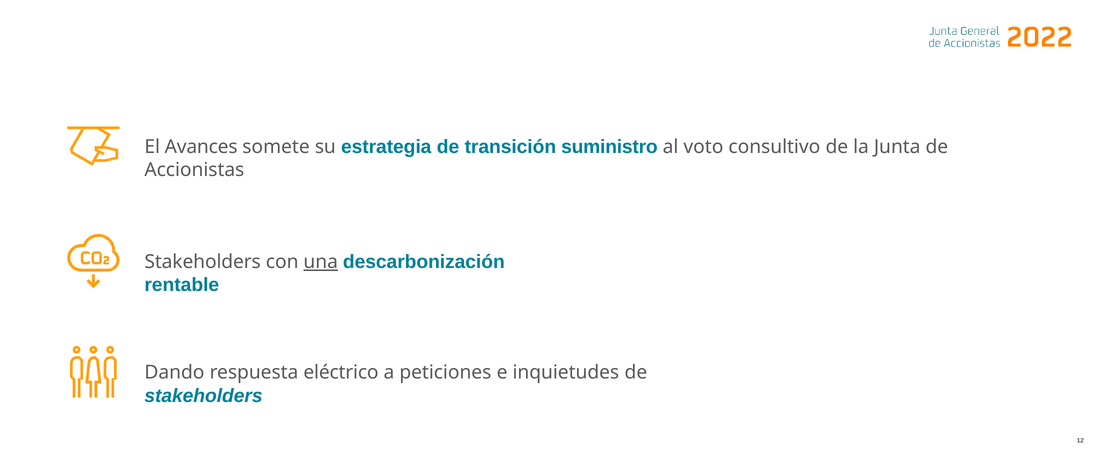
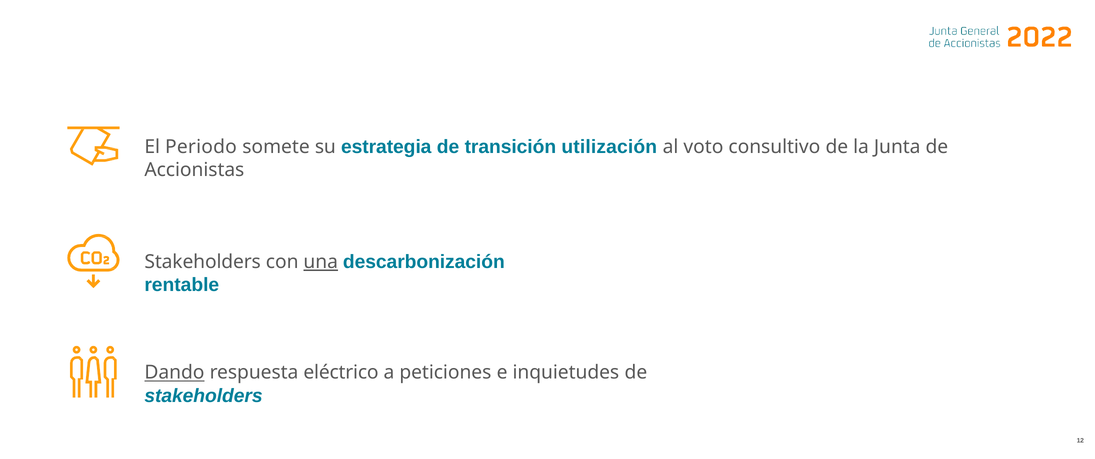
Avances: Avances -> Periodo (201, 147)
suministro: suministro -> utilización (609, 147)
Dando underline: none -> present (174, 373)
